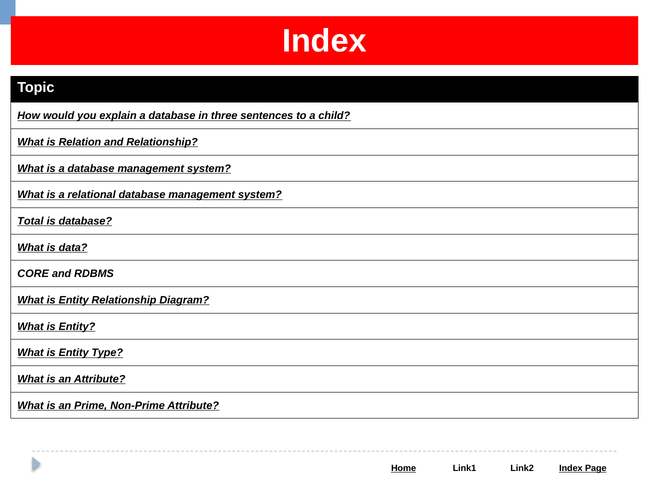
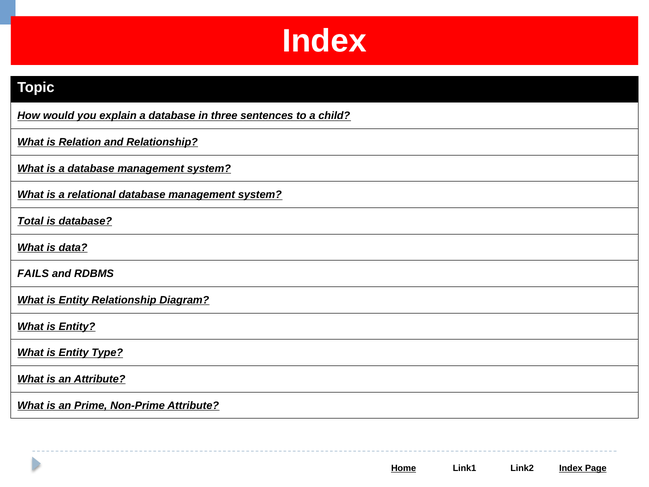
CORE: CORE -> FAILS (33, 274)
